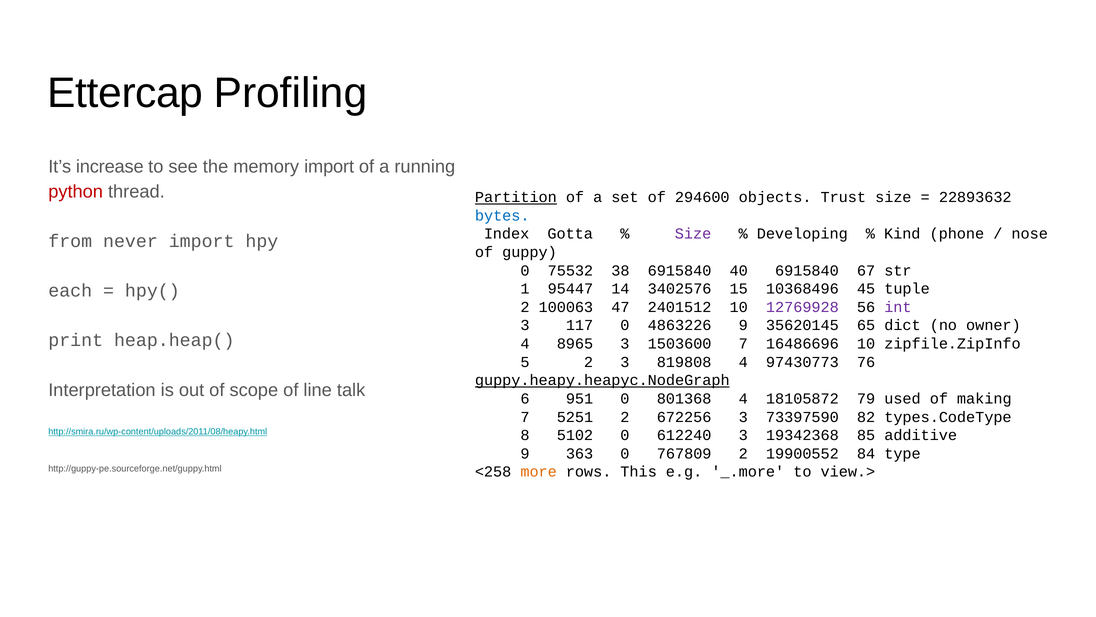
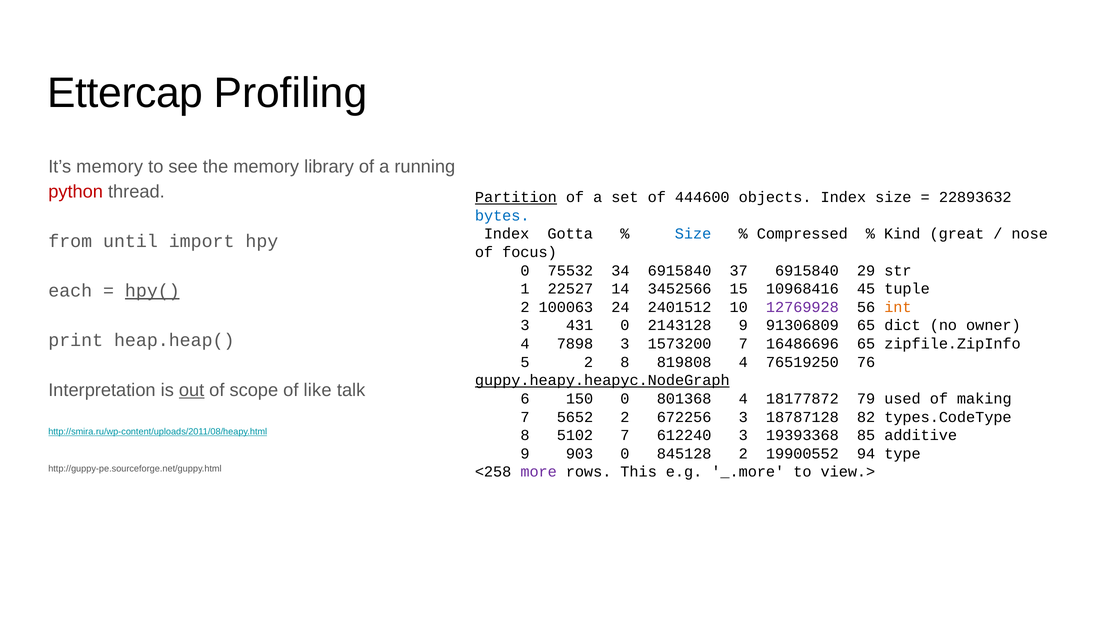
It’s increase: increase -> memory (110, 166)
memory import: import -> library (329, 166)
294600: 294600 -> 444600 (702, 197)
objects Trust: Trust -> Index (843, 197)
Size colour: purple -> blue (693, 234)
Developing: Developing -> Compressed (802, 234)
phone: phone -> great (957, 234)
never: never -> until (130, 241)
guppy: guppy -> focus (529, 252)
38: 38 -> 34 (620, 270)
40: 40 -> 37 (739, 270)
67: 67 -> 29 (866, 270)
95447: 95447 -> 22527 (570, 289)
3402576: 3402576 -> 3452566 (680, 289)
10368496: 10368496 -> 10968416 (802, 289)
hpy( underline: none -> present (152, 291)
47: 47 -> 24 (620, 307)
int colour: purple -> orange (898, 307)
117: 117 -> 431 (580, 325)
4863226: 4863226 -> 2143128 (680, 325)
35620145: 35620145 -> 91306809 (802, 325)
8965: 8965 -> 7898 (575, 343)
1503600: 1503600 -> 1573200 (680, 343)
16486696 10: 10 -> 65 (866, 343)
2 3: 3 -> 8 (625, 362)
97430773: 97430773 -> 76519250 (802, 362)
out underline: none -> present (192, 390)
line: line -> like (318, 390)
951: 951 -> 150 (580, 398)
18105872: 18105872 -> 18177872 (802, 398)
5251: 5251 -> 5652 (575, 417)
73397590: 73397590 -> 18787128 (802, 417)
5102 0: 0 -> 7 (625, 435)
19342368: 19342368 -> 19393368 (802, 435)
363: 363 -> 903 (580, 453)
767809: 767809 -> 845128 (684, 453)
84: 84 -> 94 (866, 453)
more colour: orange -> purple (539, 472)
